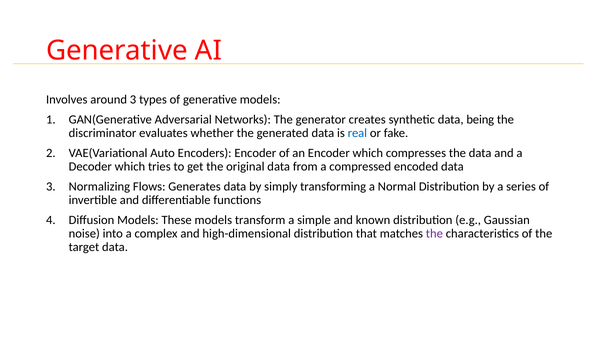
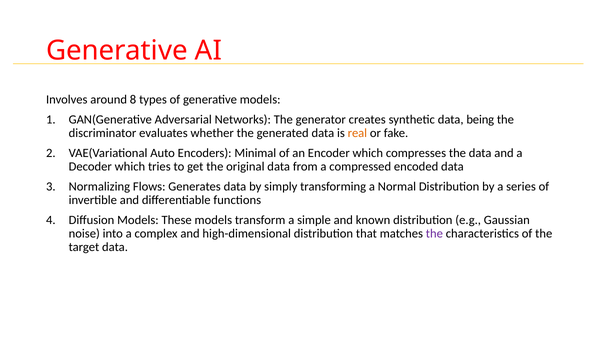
around 3: 3 -> 8 (133, 99)
real colour: blue -> orange (357, 133)
Encoders Encoder: Encoder -> Minimal (255, 153)
